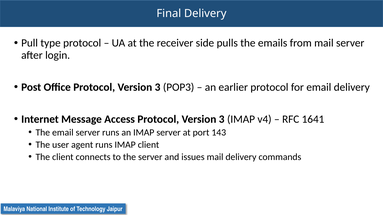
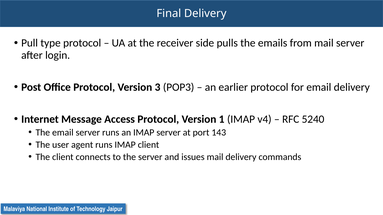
Access Protocol Version 3: 3 -> 1 (222, 119)
1641: 1641 -> 5240 (313, 119)
